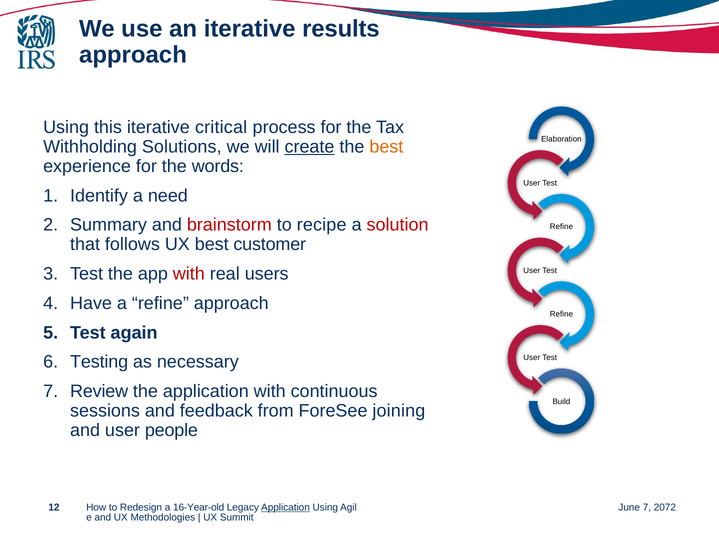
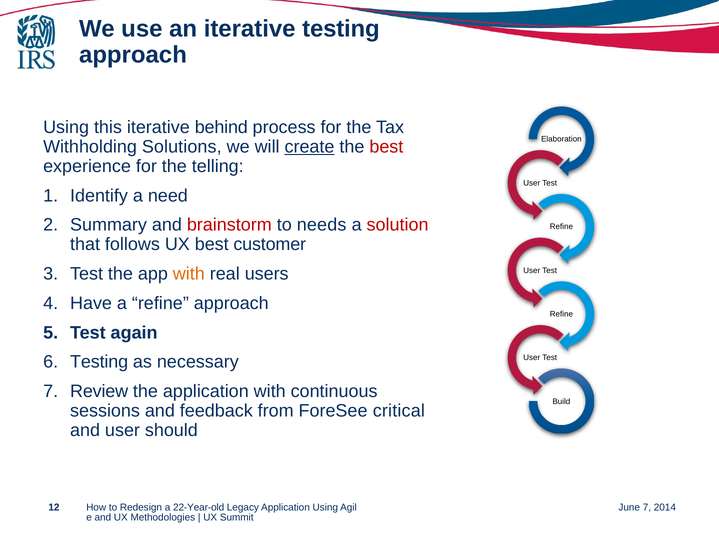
iterative results: results -> testing (341, 29)
critical: critical -> behind (221, 127)
best colour: orange -> red (386, 147)
words: words -> telling (218, 166)
recipe: recipe -> needs (322, 225)
with colour: red -> orange (189, 274)
joining: joining -> critical (399, 411)
people: people -> should (171, 430)
16-Year-old: 16-Year-old -> 22-Year-old (199, 508)
Application underline: present -> none (285, 508)
2072: 2072 -> 2014 (665, 508)
